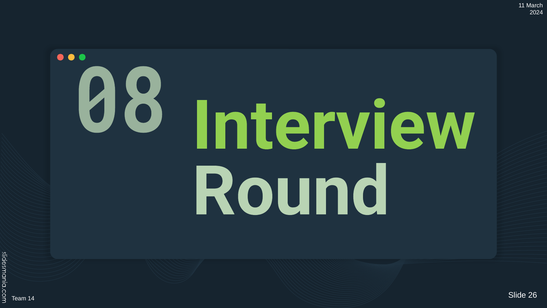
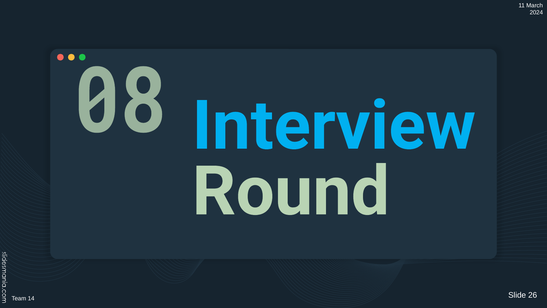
Interview colour: light green -> light blue (334, 126)
